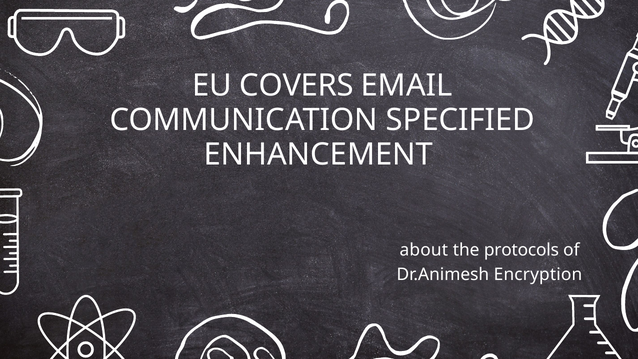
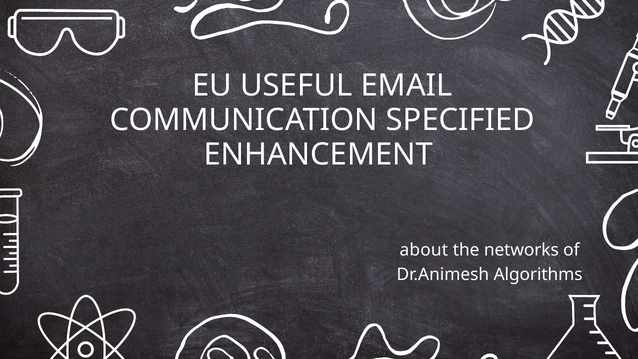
COVERS: COVERS -> USEFUL (296, 85)
protocols: protocols -> networks (521, 250)
Encryption: Encryption -> Algorithms (538, 274)
